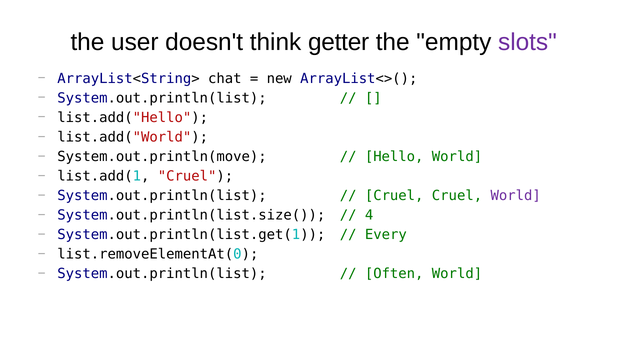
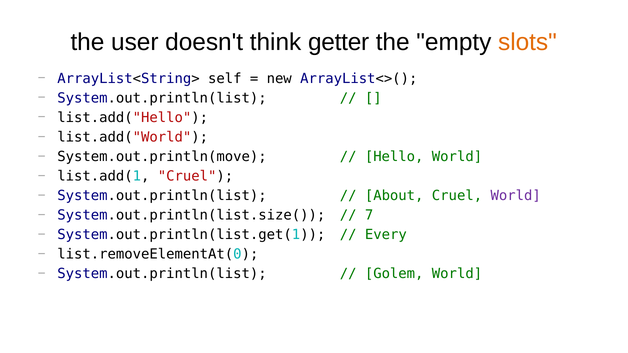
slots colour: purple -> orange (527, 42)
chat: chat -> self (225, 79)
Cruel: Cruel -> About (394, 196)
4: 4 -> 7 (369, 215)
Often: Often -> Golem (394, 274)
